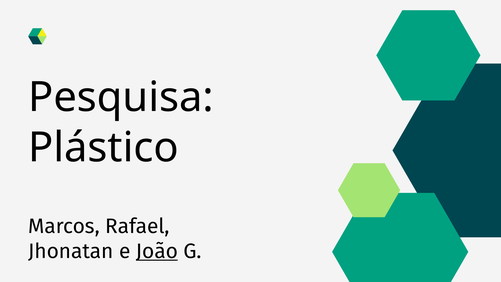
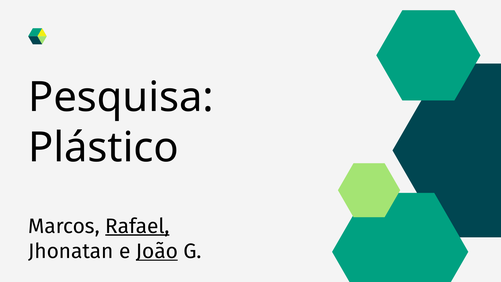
Rafael underline: none -> present (137, 226)
